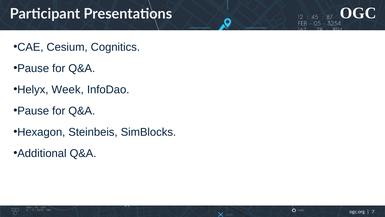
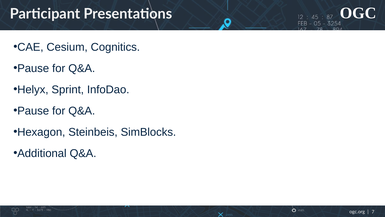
Week: Week -> Sprint (68, 89)
